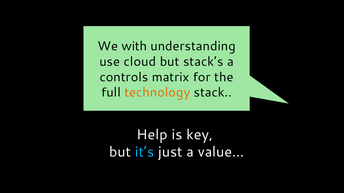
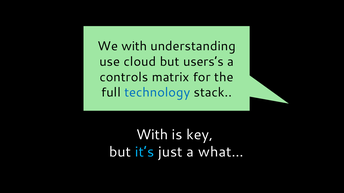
stack’s: stack’s -> users’s (203, 62)
technology colour: orange -> blue (157, 93)
Help: Help -> With (152, 135)
value…: value… -> what… (221, 152)
